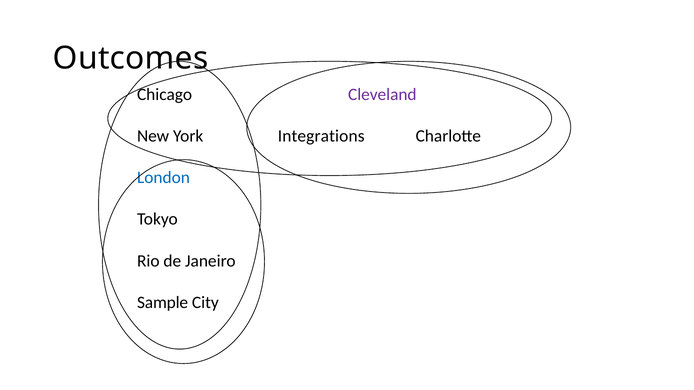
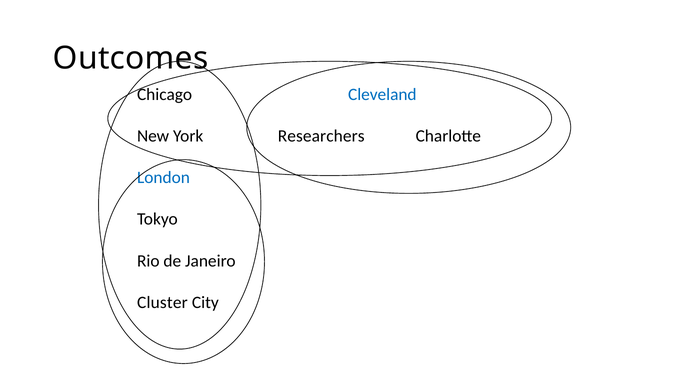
Cleveland colour: purple -> blue (382, 94)
Integrations: Integrations -> Researchers (321, 136)
Sample: Sample -> Cluster (162, 303)
